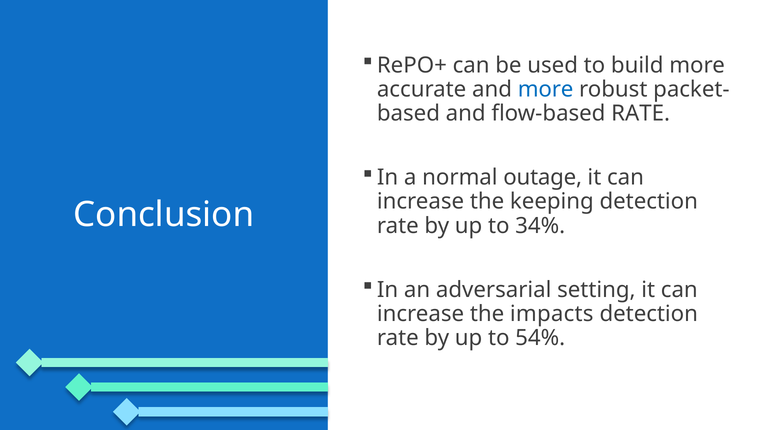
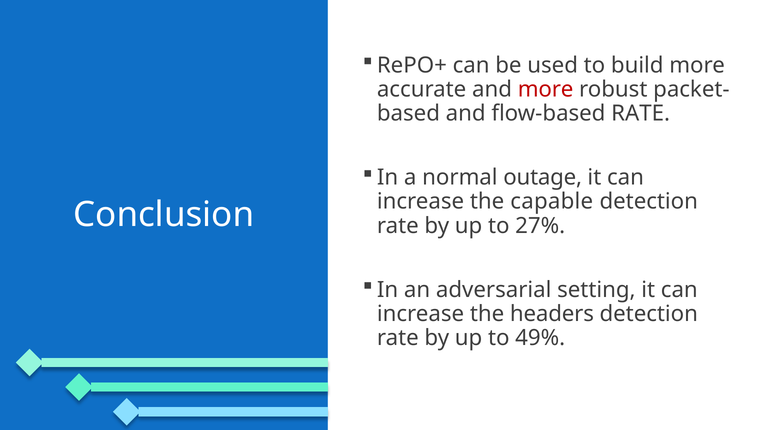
more colour: blue -> red (546, 89)
keeping: keeping -> capable (552, 201)
34%: 34% -> 27% (540, 226)
impacts: impacts -> headers (552, 314)
54%: 54% -> 49% (540, 338)
